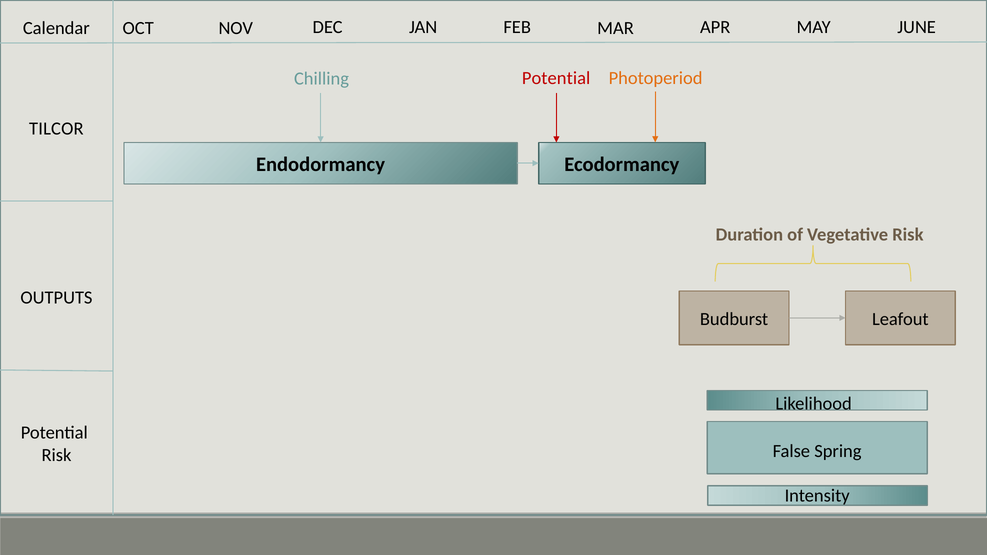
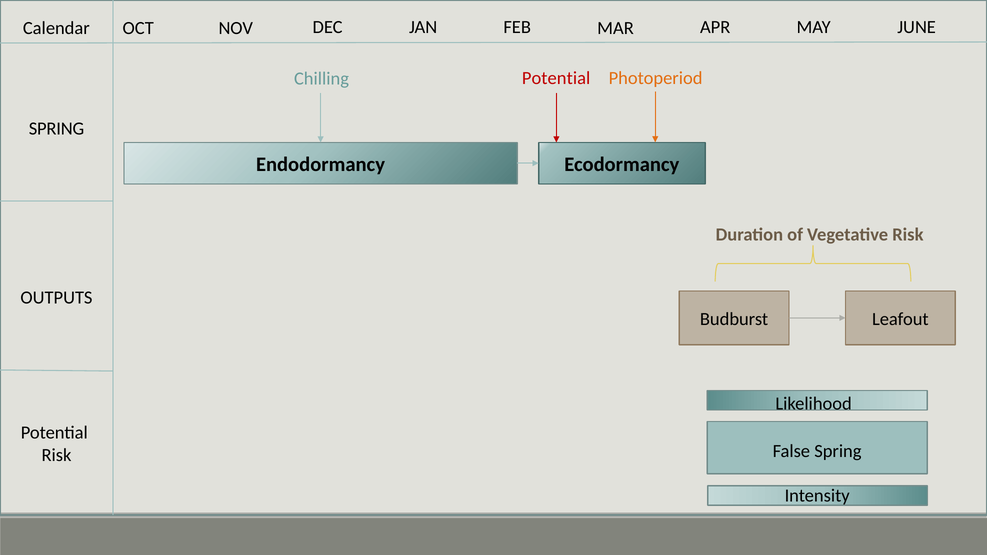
TILCOR: TILCOR -> SPRING (57, 129)
